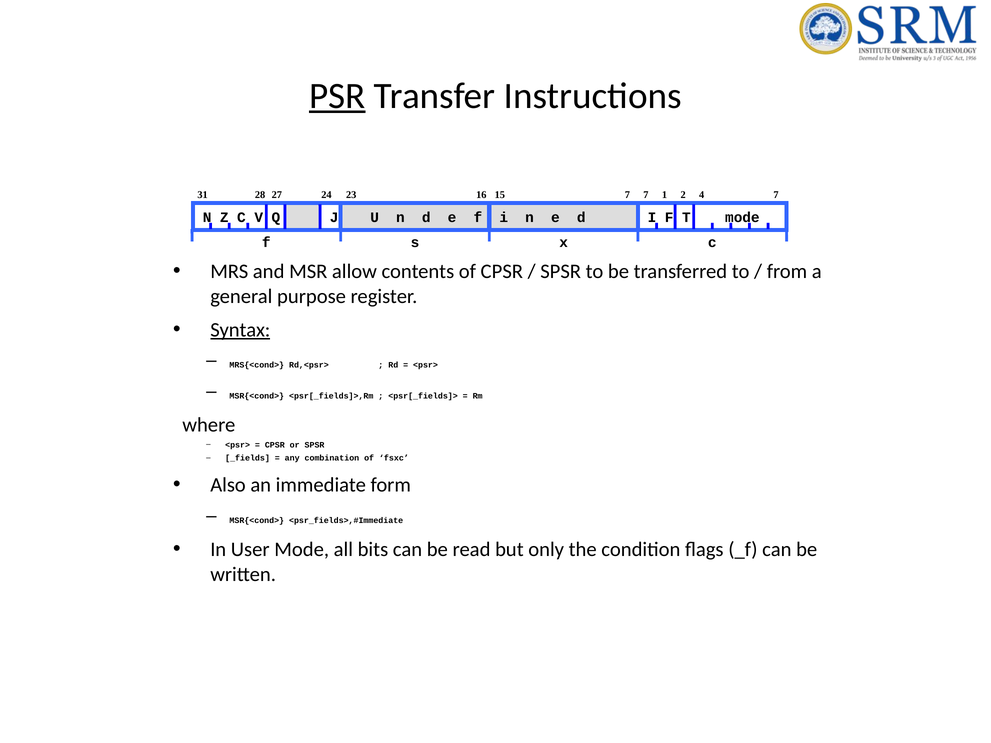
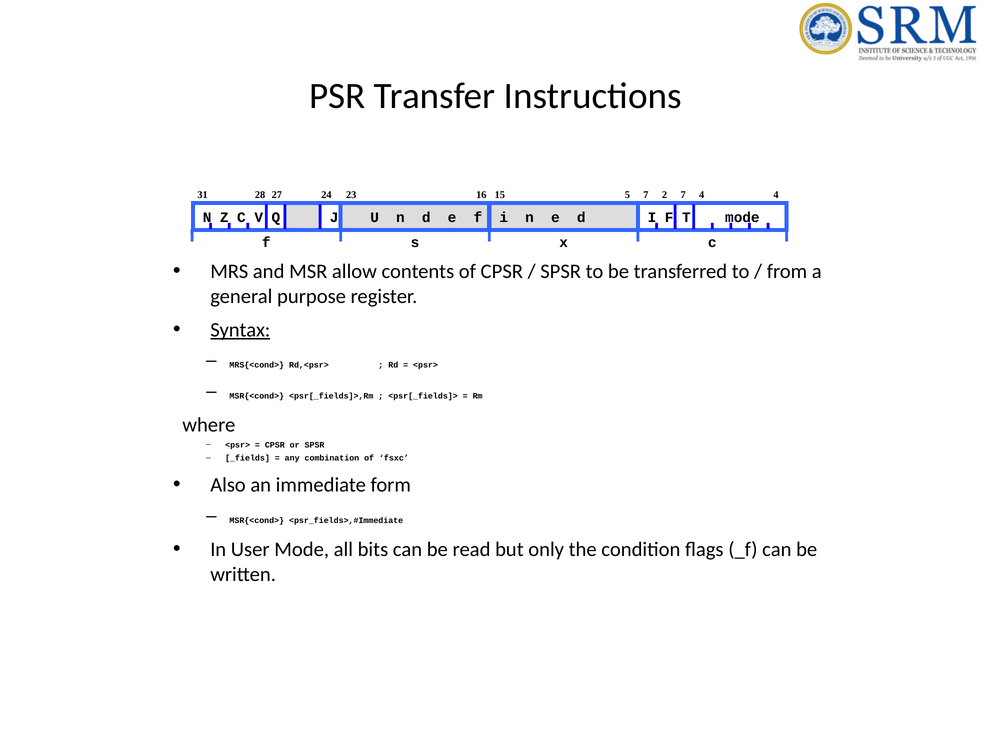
PSR underline: present -> none (337, 96)
23 7: 7 -> 5 (627, 195)
1: 1 -> 2 (665, 195)
15 2: 2 -> 7 (683, 195)
4 7: 7 -> 4 (776, 195)
